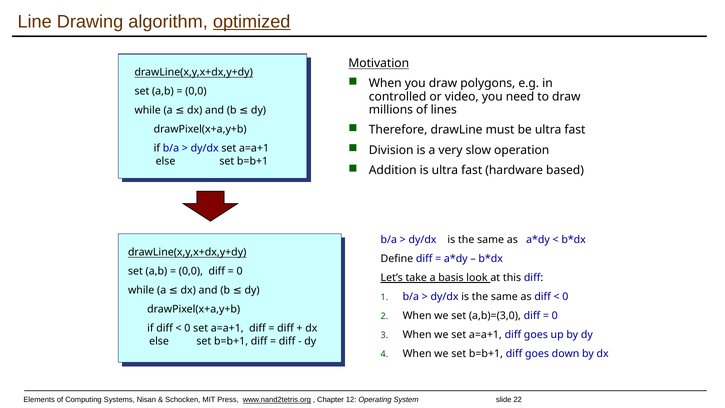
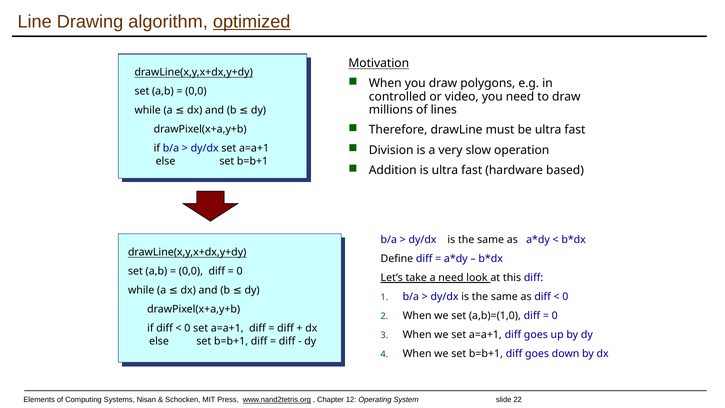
a basis: basis -> need (451, 277)
a,b)=(3,0: a,b)=(3,0 -> a,b)=(1,0 (495, 316)
